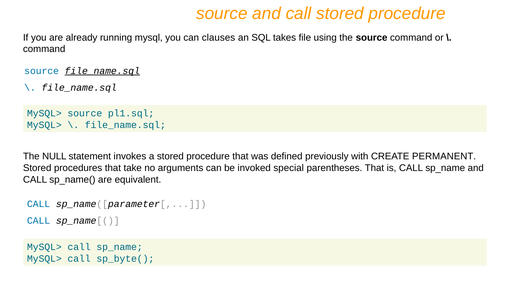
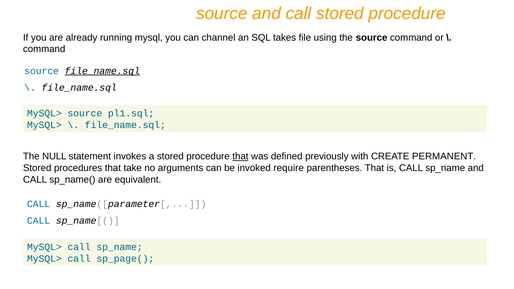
clauses: clauses -> channel (219, 38)
that underline: none -> present (240, 156)
special: special -> require (289, 168)
sp_byte(: sp_byte( -> sp_page( (125, 259)
